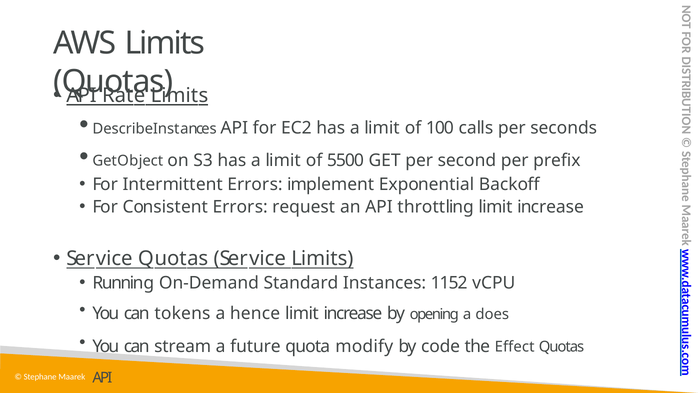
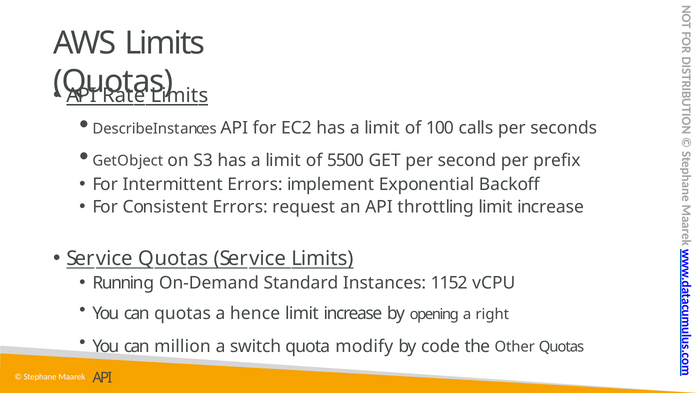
can tokens: tokens -> quotas (183, 313)
does: does -> right (492, 314)
stream: stream -> million (182, 346)
future: future -> switch (256, 346)
Effect: Effect -> Other (515, 347)
